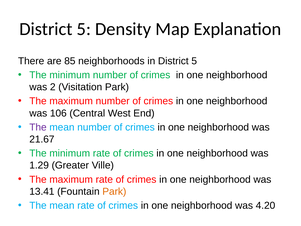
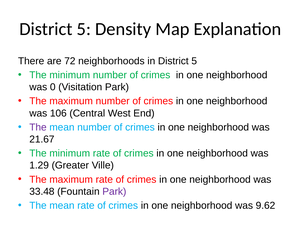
85: 85 -> 72 (70, 61)
2: 2 -> 0 (53, 87)
13.41: 13.41 -> 33.48 (42, 191)
Park colour: orange -> purple (114, 191)
4.20: 4.20 -> 9.62 (265, 205)
